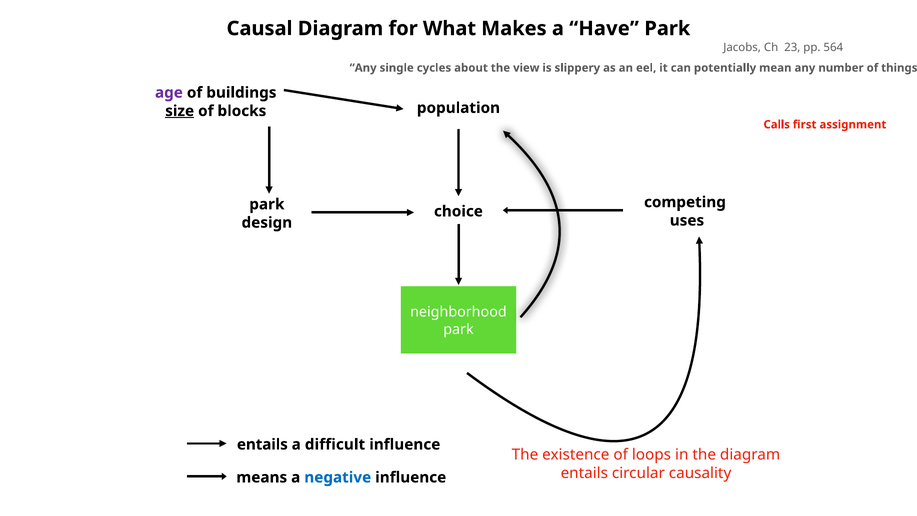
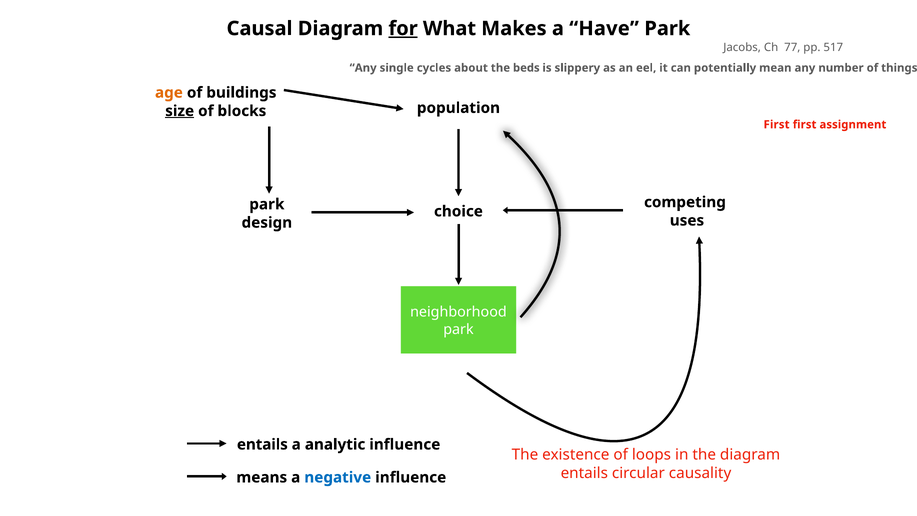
for underline: none -> present (403, 29)
23: 23 -> 77 (792, 48)
564: 564 -> 517 (833, 48)
view: view -> beds (526, 68)
age colour: purple -> orange (169, 93)
Calls: Calls -> First (777, 125)
difficult: difficult -> analytic (335, 444)
